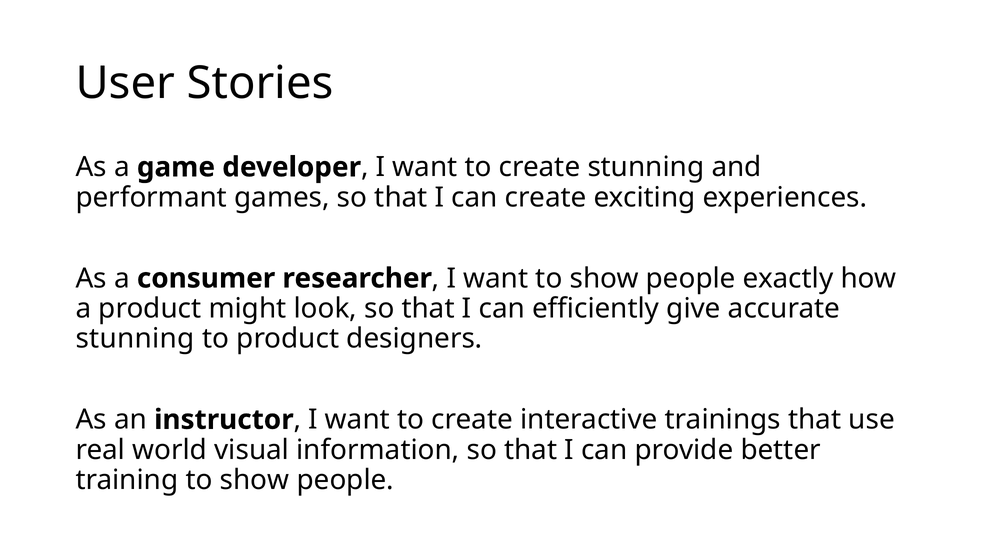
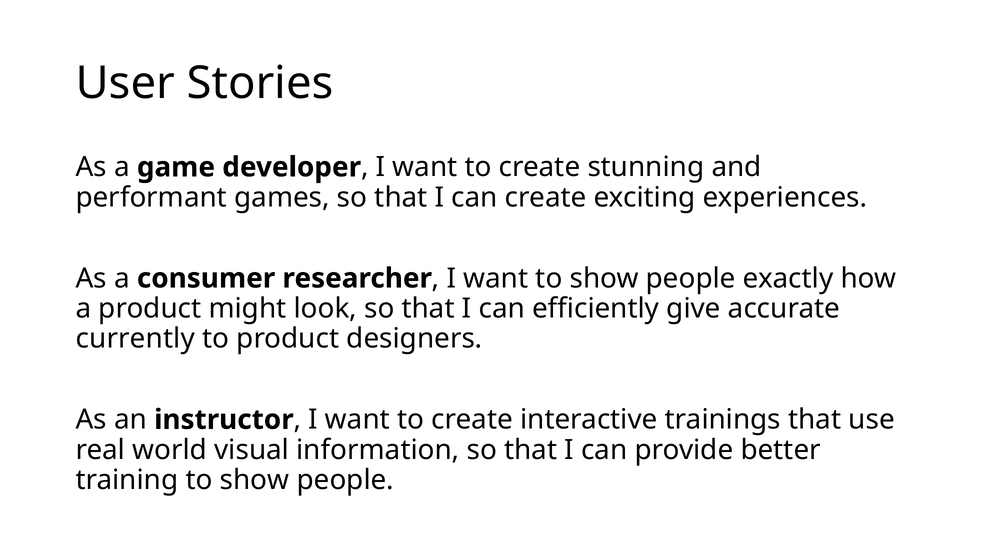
stunning: stunning -> currently (135, 339)
